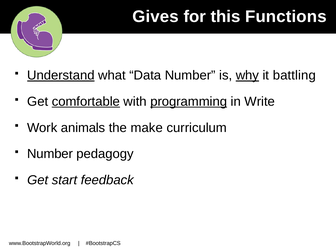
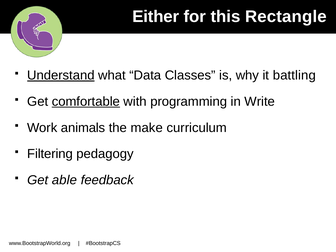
Gives: Gives -> Either (156, 17)
Functions: Functions -> Rectangle (286, 17)
Data Number: Number -> Classes (190, 75)
why underline: present -> none (247, 75)
programming underline: present -> none (189, 102)
Number: Number -> Filtering (50, 154)
start: start -> able (64, 180)
